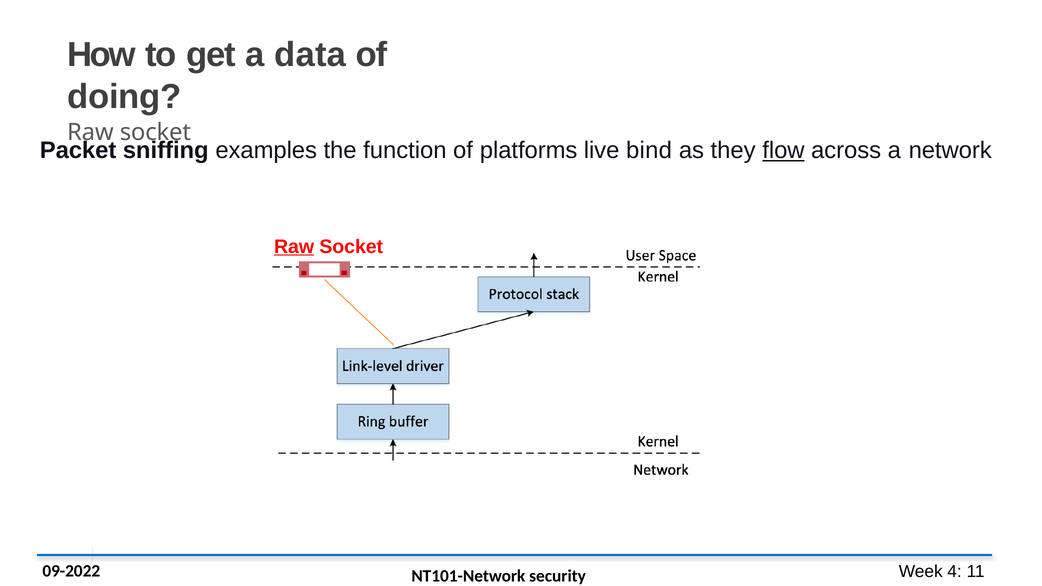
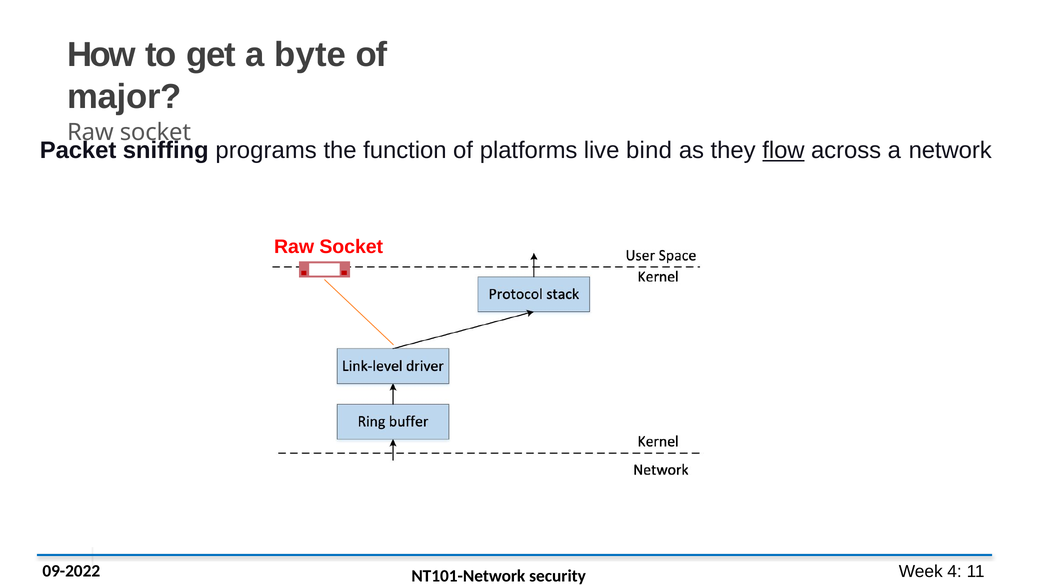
data: data -> byte (310, 55)
doing: doing -> major (124, 97)
examples: examples -> programs (266, 150)
Raw underline: present -> none (294, 247)
